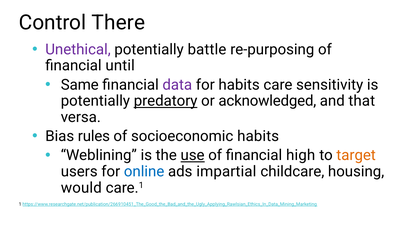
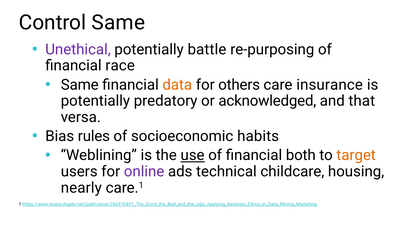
Control There: There -> Same (118, 23)
until: until -> race (120, 66)
data colour: purple -> orange (177, 85)
for habits: habits -> others (239, 85)
sensitivity: sensitivity -> insurance (330, 85)
predatory underline: present -> none (166, 101)
high: high -> both (301, 155)
online colour: blue -> purple (144, 172)
impartial: impartial -> technical (226, 172)
would: would -> nearly (81, 188)
